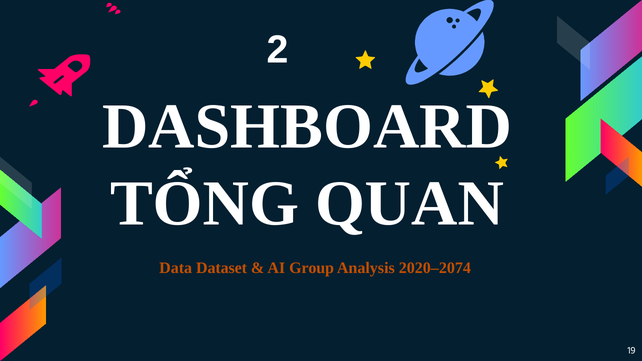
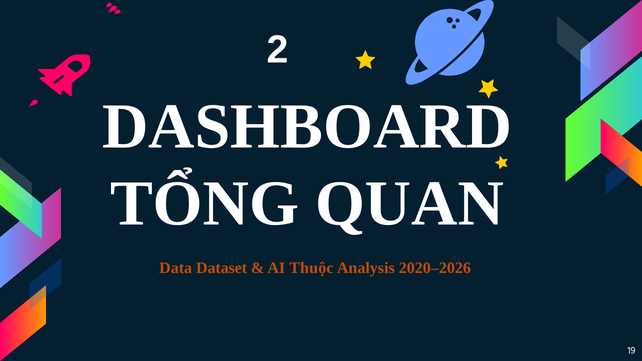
Group: Group -> Thuộc (311, 268)
2020–2074: 2020–2074 -> 2020–2026 (435, 268)
